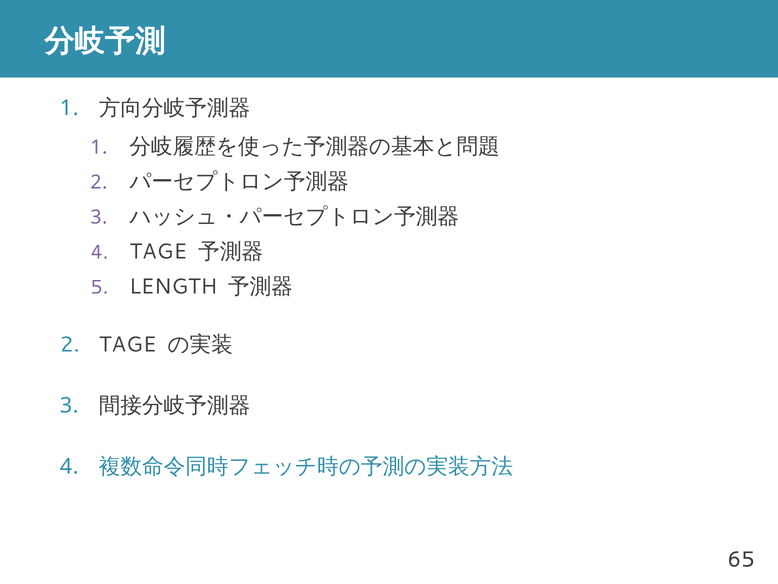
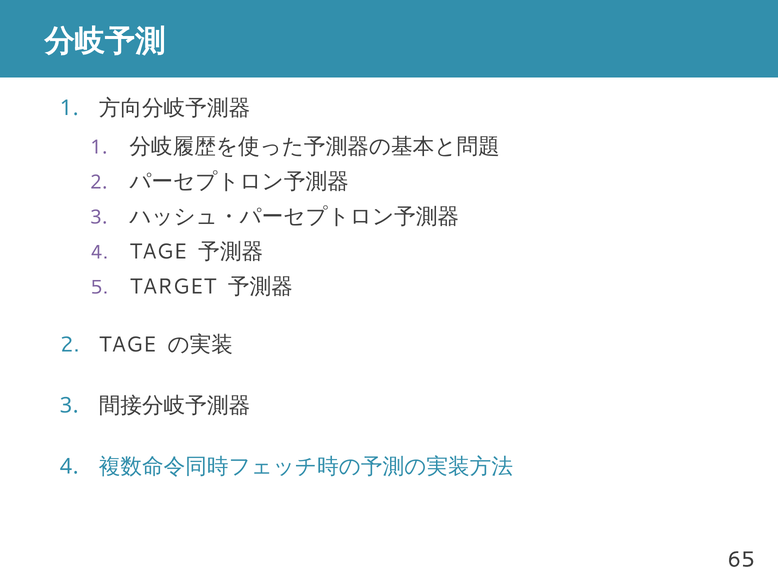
LENGTH: LENGTH -> TARGET (173, 286)
